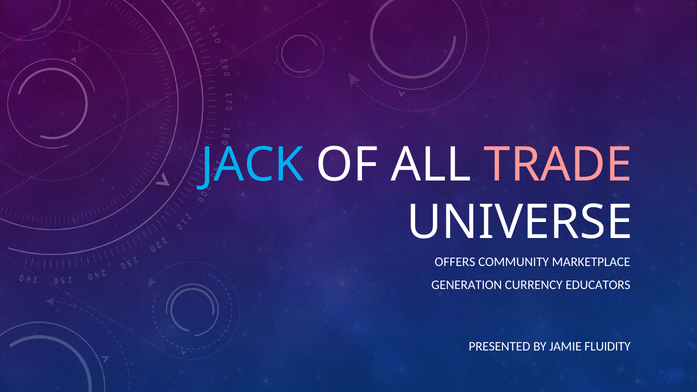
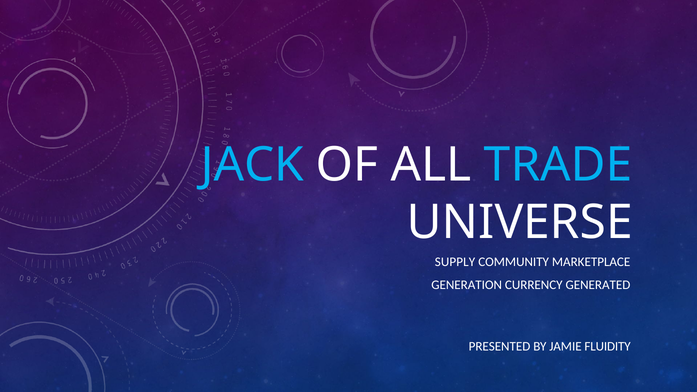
TRADE colour: pink -> light blue (558, 165)
OFFERS: OFFERS -> SUPPLY (455, 262)
EDUCATORS: EDUCATORS -> GENERATED (598, 285)
